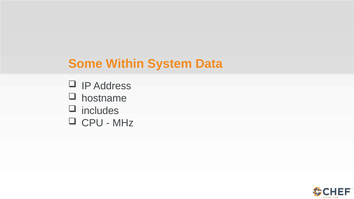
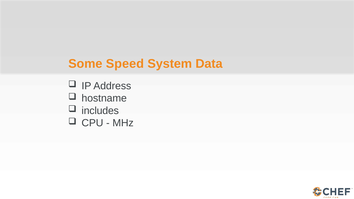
Within: Within -> Speed (125, 64)
